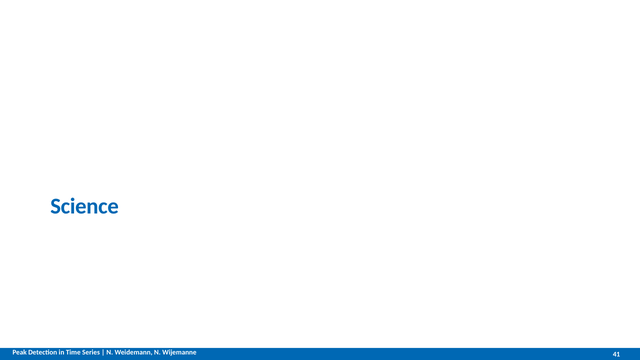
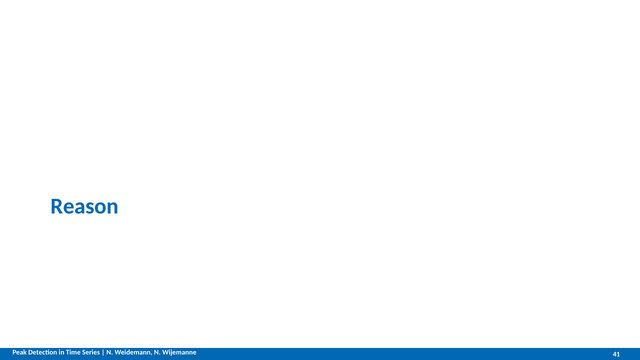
Science: Science -> Reason (84, 206)
